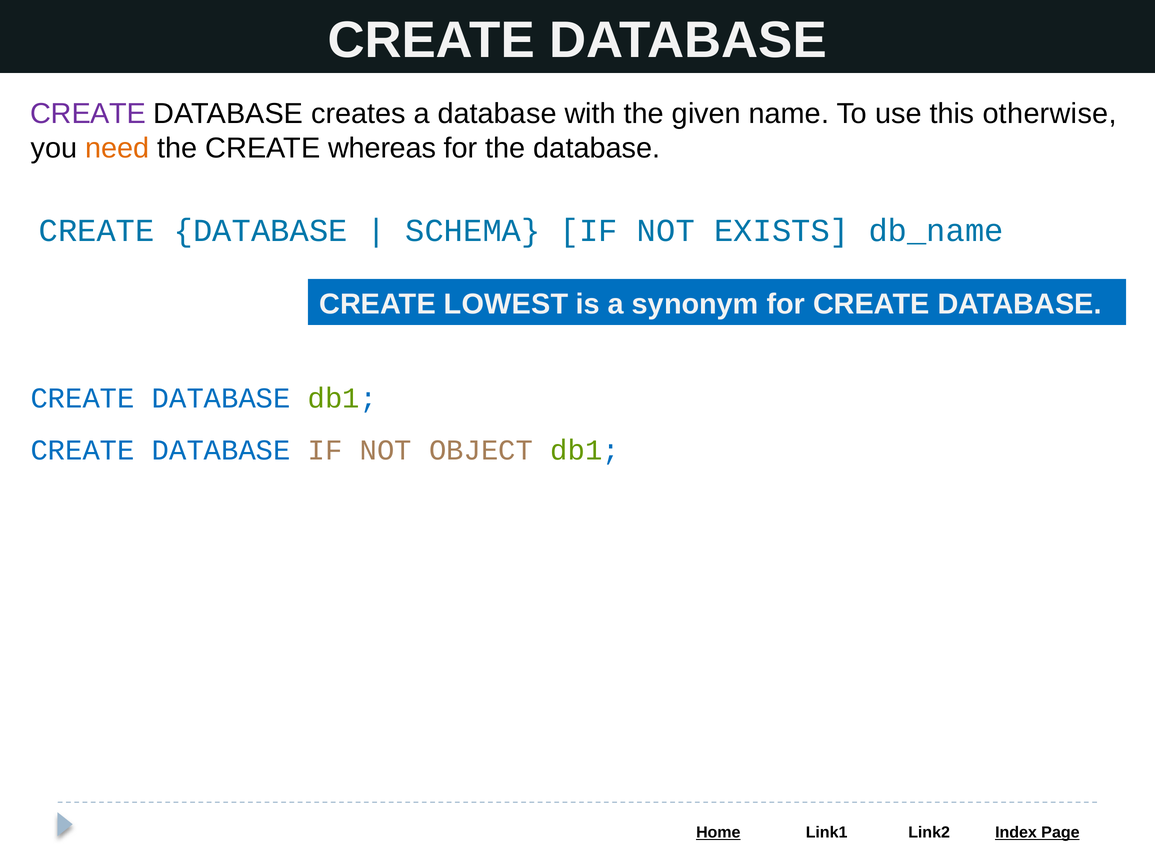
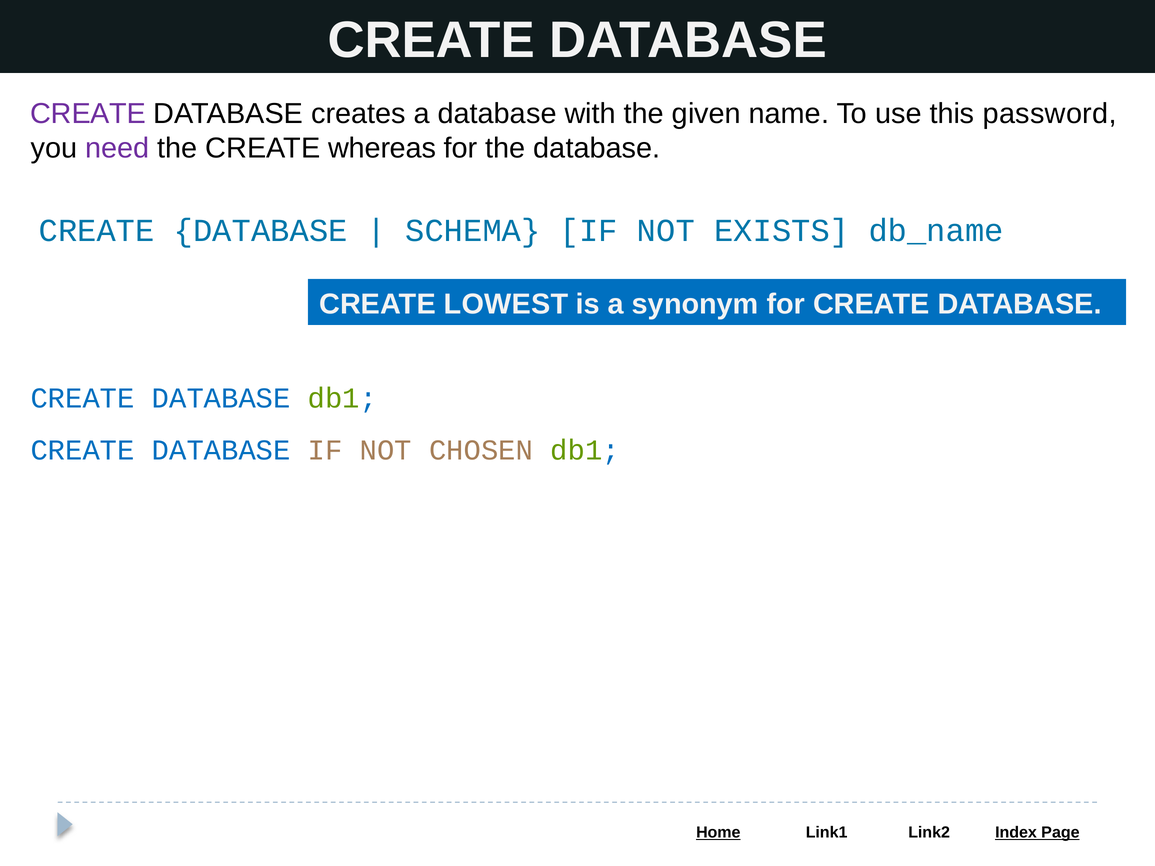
otherwise: otherwise -> password (1050, 114)
need colour: orange -> purple (117, 148)
OBJECT: OBJECT -> CHOSEN (481, 450)
